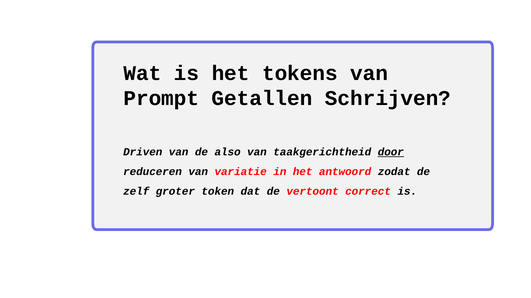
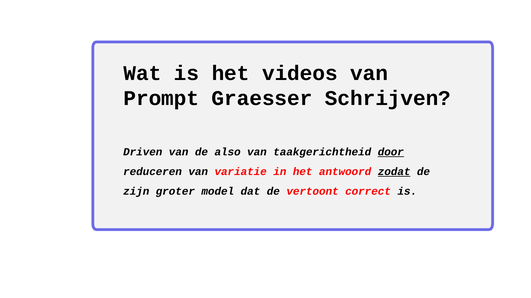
tokens: tokens -> videos (300, 73)
Getallen: Getallen -> Graesser (262, 98)
zodat underline: none -> present (394, 172)
zelf: zelf -> zijn (136, 192)
token: token -> model (218, 192)
